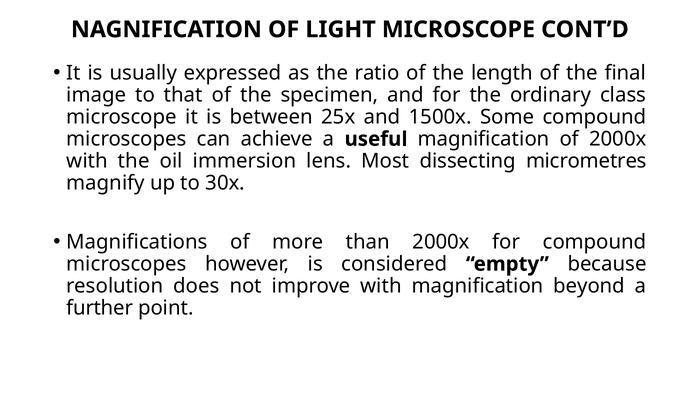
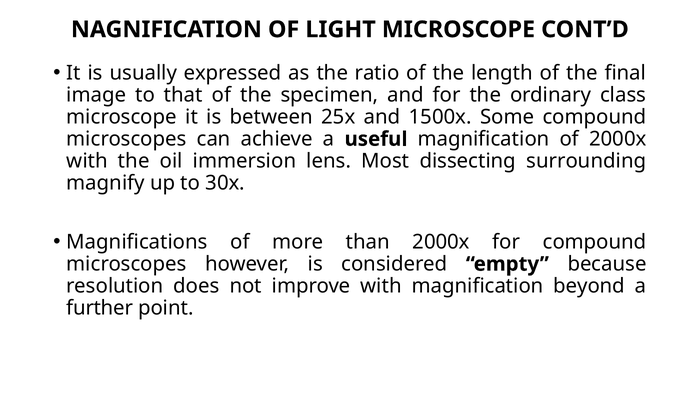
micrometres: micrometres -> surrounding (586, 161)
